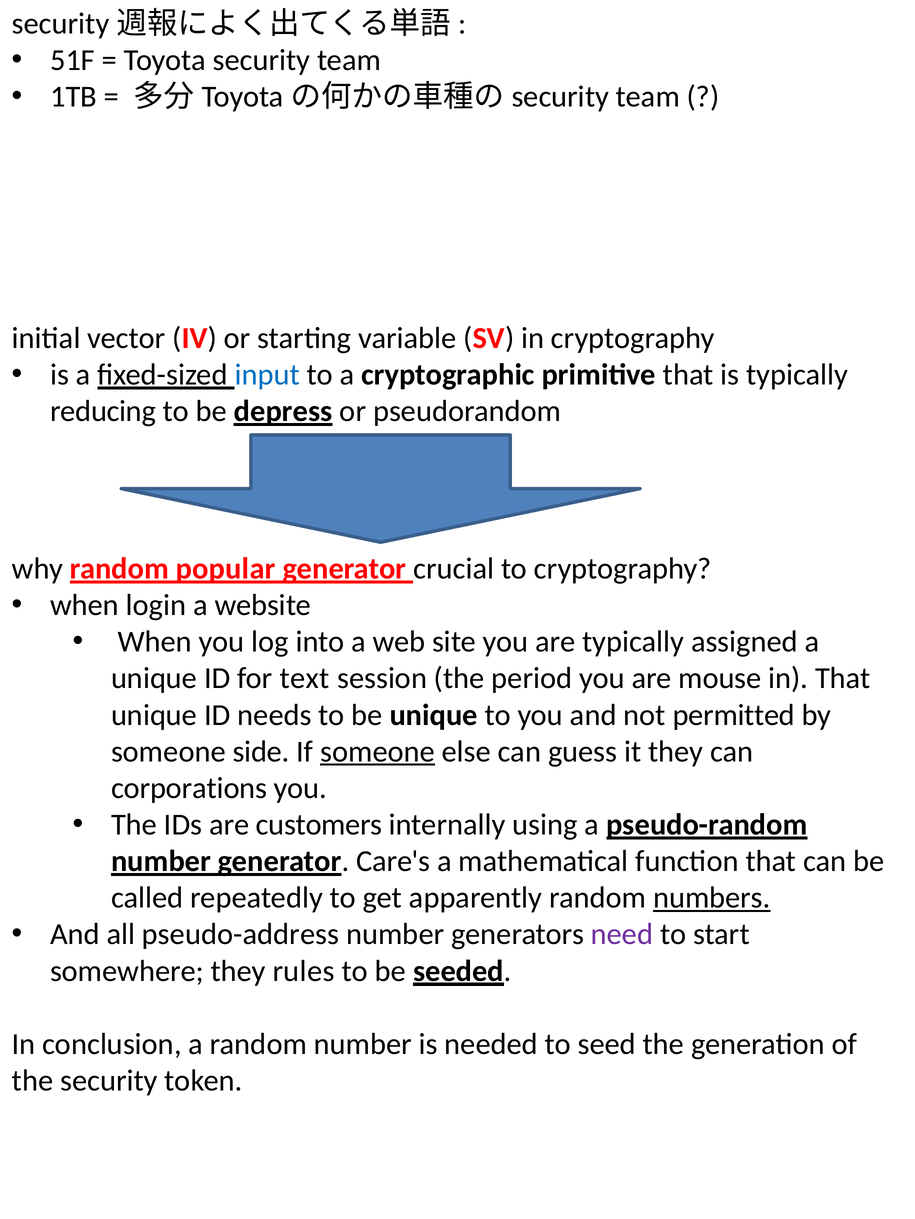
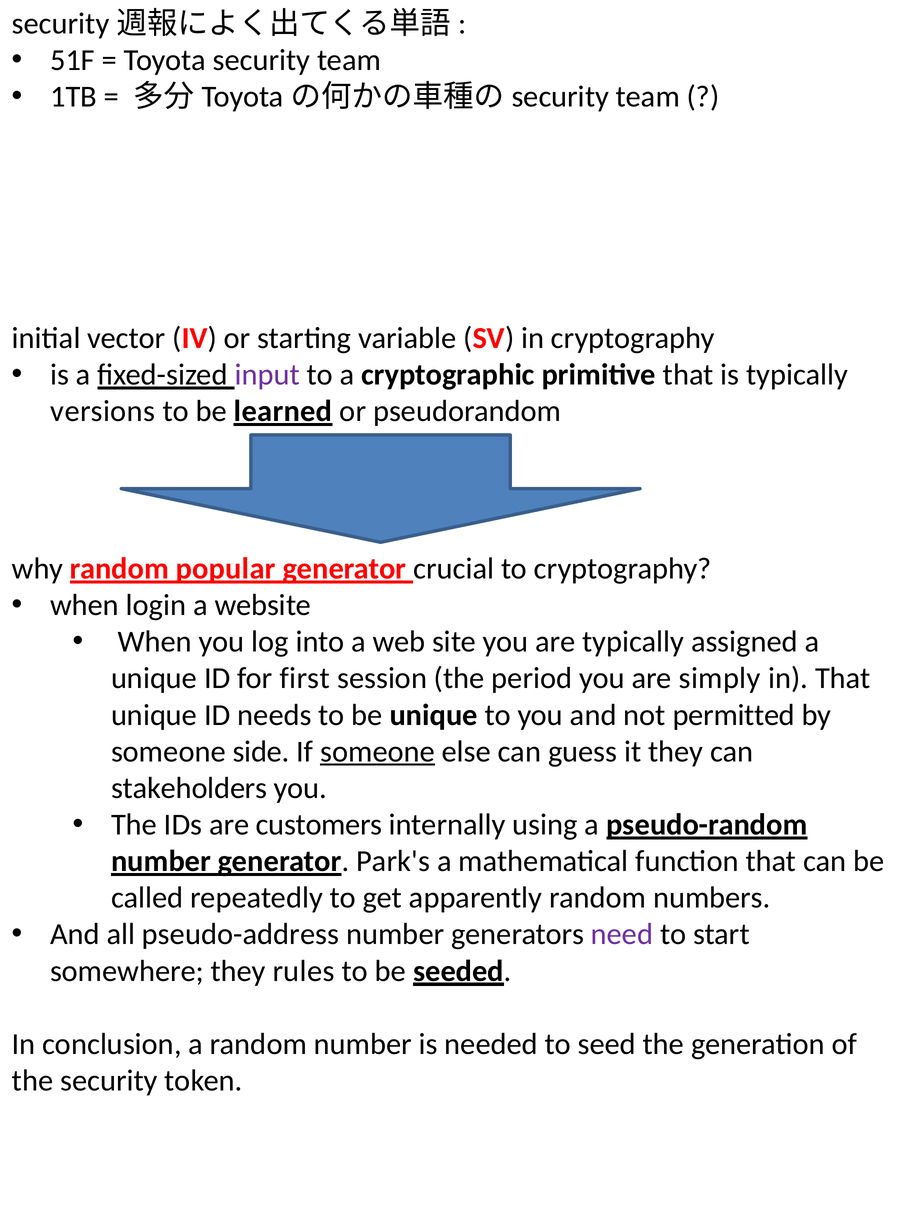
input colour: blue -> purple (267, 375)
reducing: reducing -> versions (103, 412)
depress: depress -> learned (283, 412)
text: text -> first (305, 679)
mouse: mouse -> simply (720, 679)
corporations: corporations -> stakeholders (189, 789)
Care's: Care's -> Park's (393, 862)
numbers underline: present -> none (712, 899)
